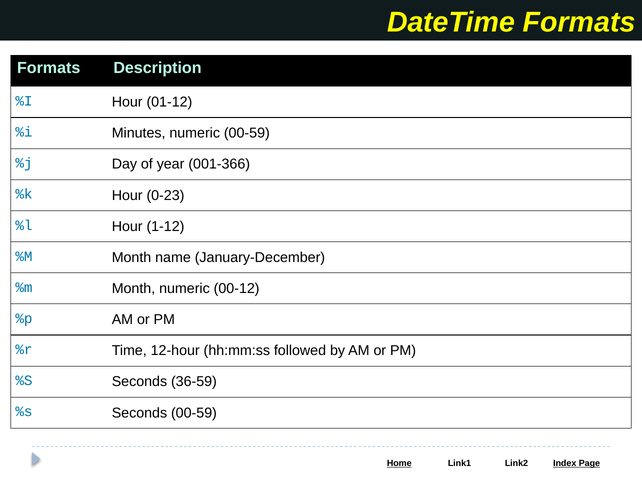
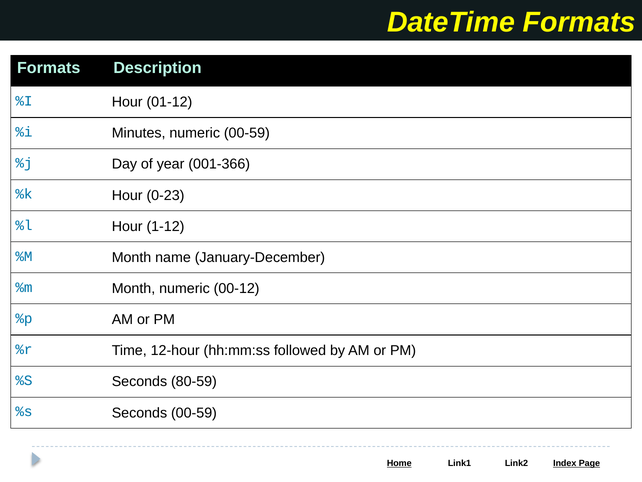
36-59: 36-59 -> 80-59 (194, 381)
